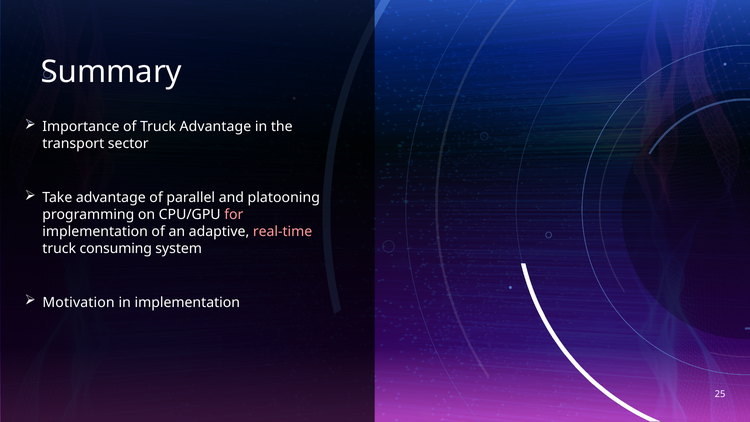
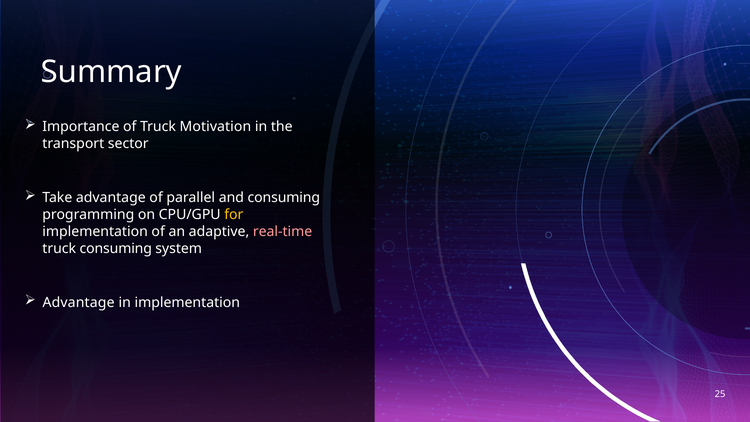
Truck Advantage: Advantage -> Motivation (215, 127)
and platooning: platooning -> consuming (284, 198)
for colour: pink -> yellow (234, 215)
Motivation: Motivation -> Advantage (79, 302)
